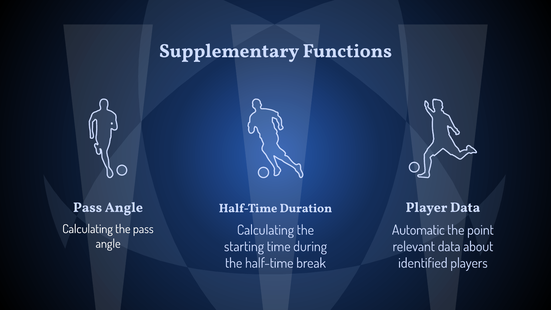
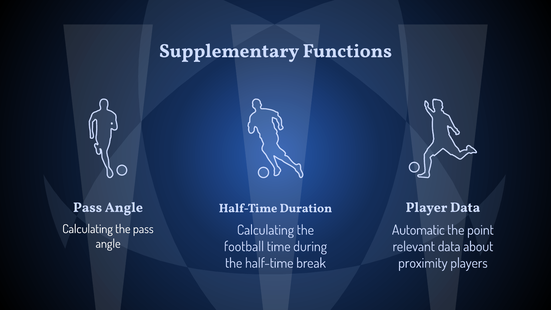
starting: starting -> football (244, 247)
identified: identified -> proximity (423, 263)
